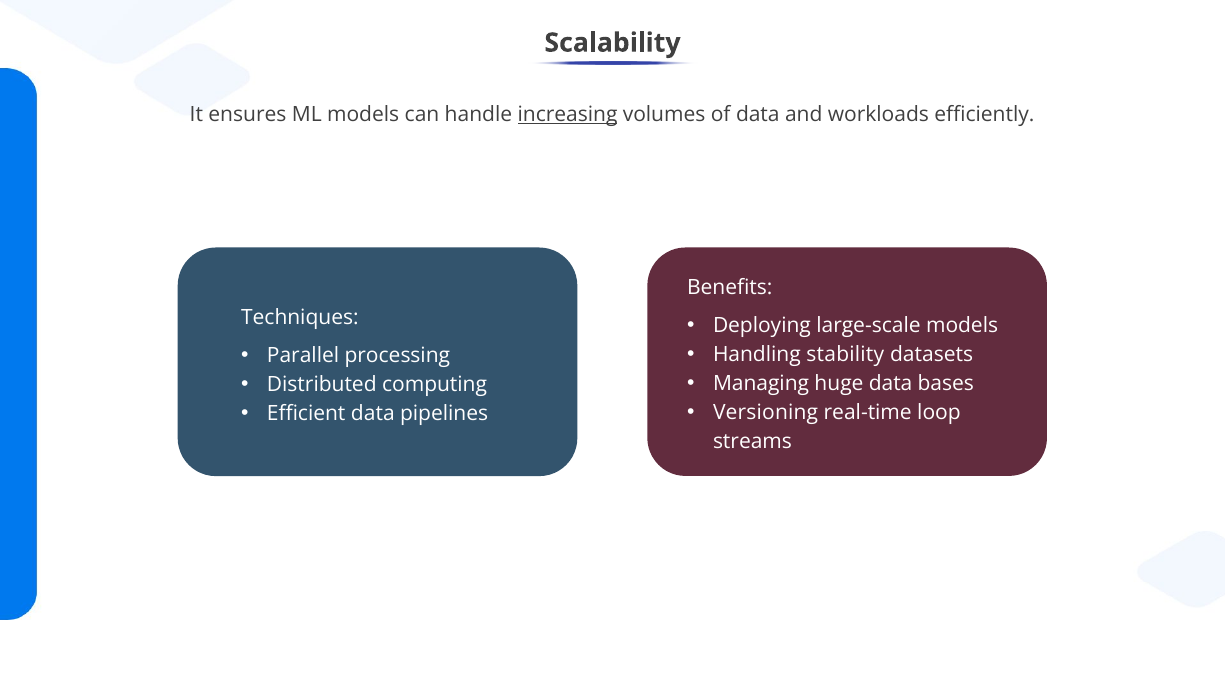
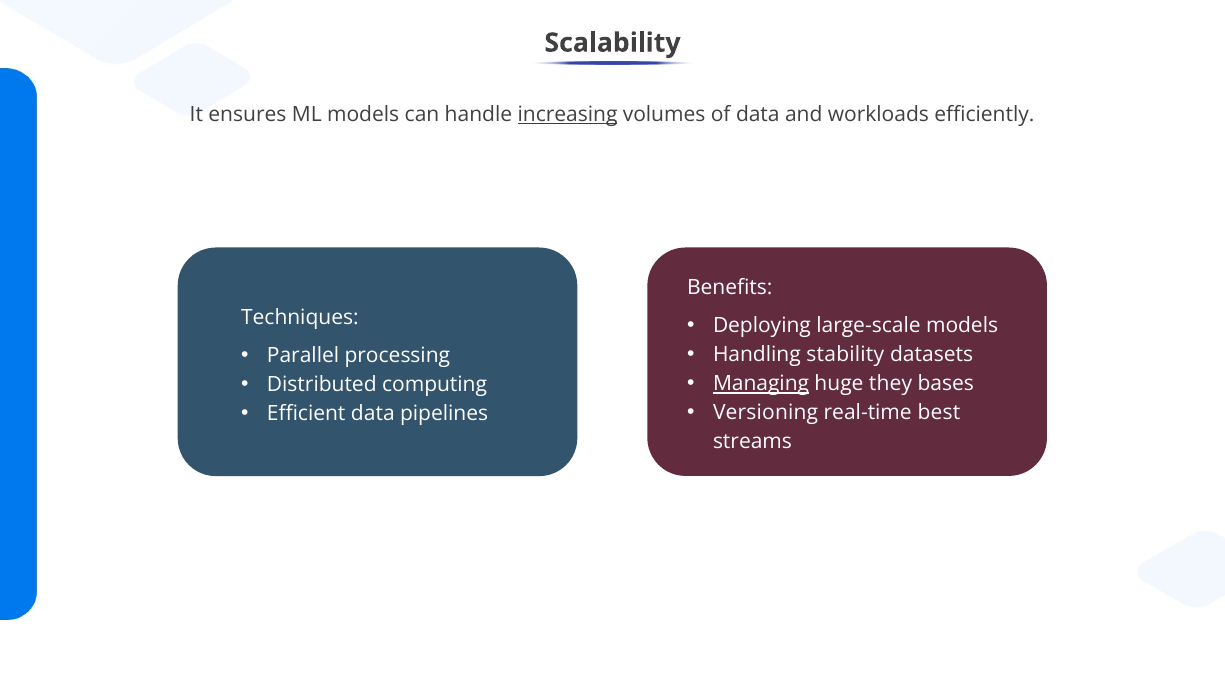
Managing underline: none -> present (761, 384)
huge data: data -> they (891, 384)
loop: loop -> best (939, 413)
